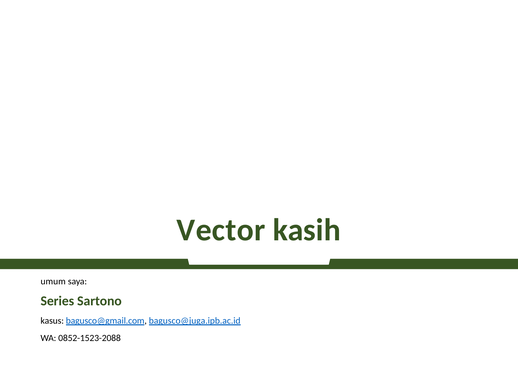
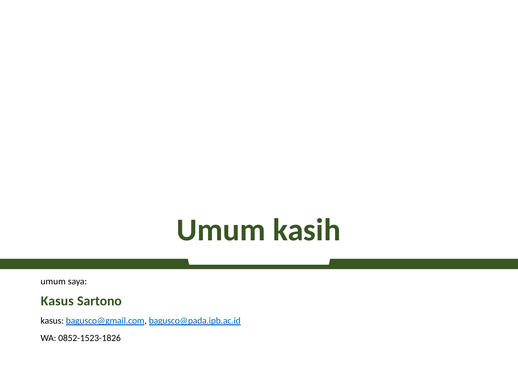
Vector: Vector -> Umum (221, 230)
Series: Series -> Kasus (57, 301)
bagusco@juga.ipb.ac.id: bagusco@juga.ipb.ac.id -> bagusco@pada.ipb.ac.id (195, 320)
0852-1523-2088: 0852-1523-2088 -> 0852-1523-1826 (90, 338)
